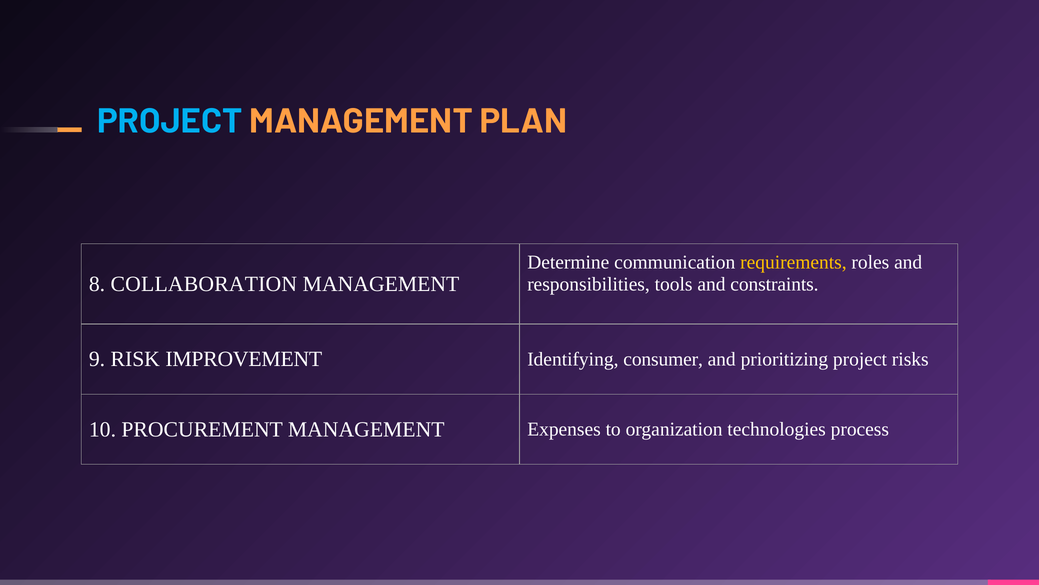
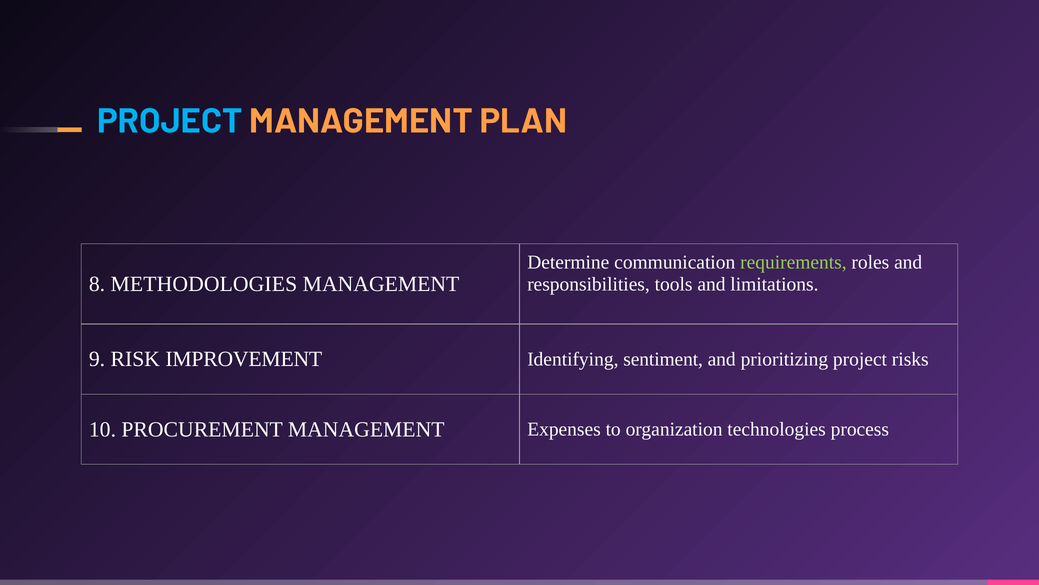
requirements colour: yellow -> light green (793, 262)
COLLABORATION: COLLABORATION -> METHODOLOGIES (204, 284)
constraints: constraints -> limitations (774, 284)
consumer: consumer -> sentiment (663, 359)
